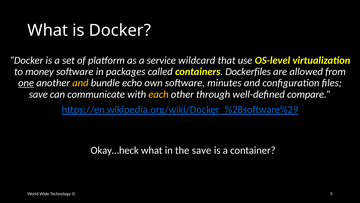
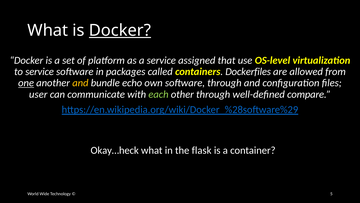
Docker underline: none -> present (120, 30)
wildcard: wildcard -> assigned (197, 60)
to money: money -> service (40, 71)
software minutes: minutes -> through (224, 83)
save: save -> user (38, 94)
each colour: yellow -> light green (158, 94)
the save: save -> flask (202, 150)
